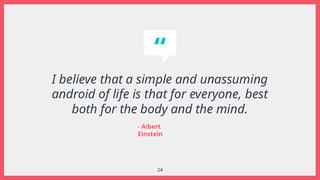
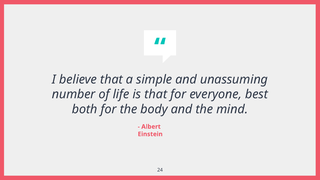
android: android -> number (74, 94)
